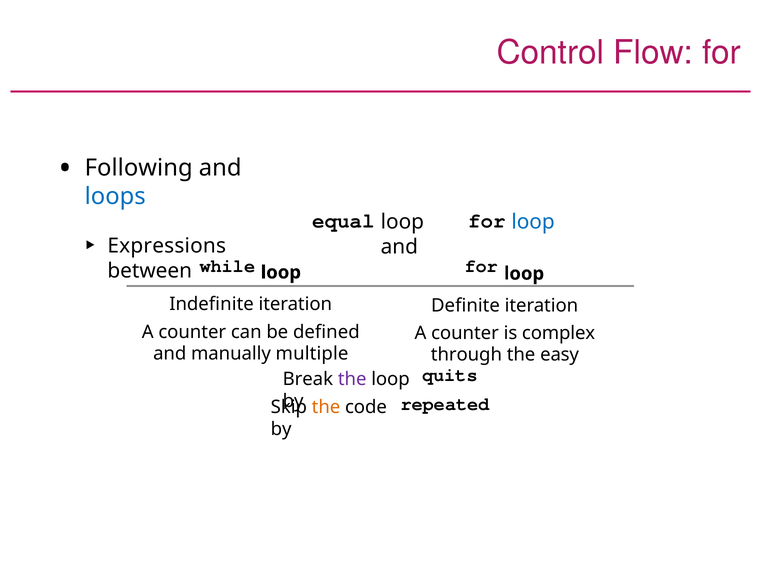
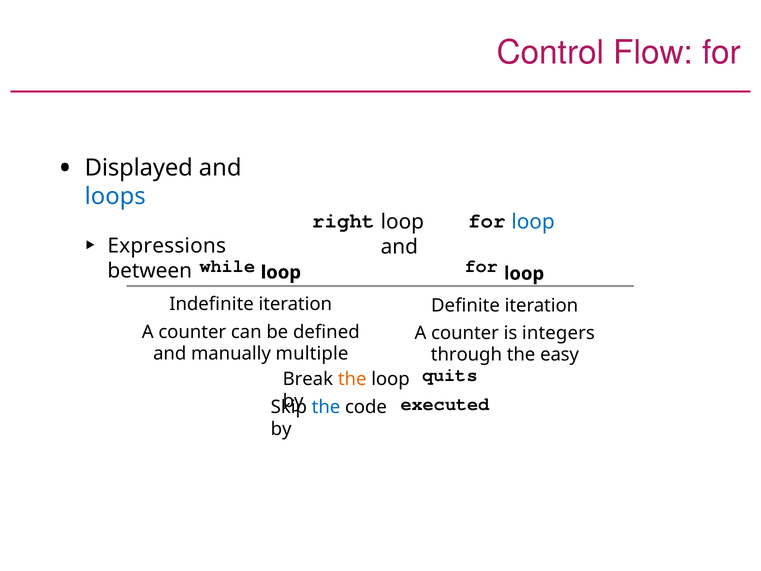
Following: Following -> Displayed (139, 168)
equal: equal -> right (344, 221)
complex: complex -> integers (558, 333)
the colour: purple -> orange (352, 379)
repeated: repeated -> executed (445, 404)
the colour: orange -> blue (326, 407)
